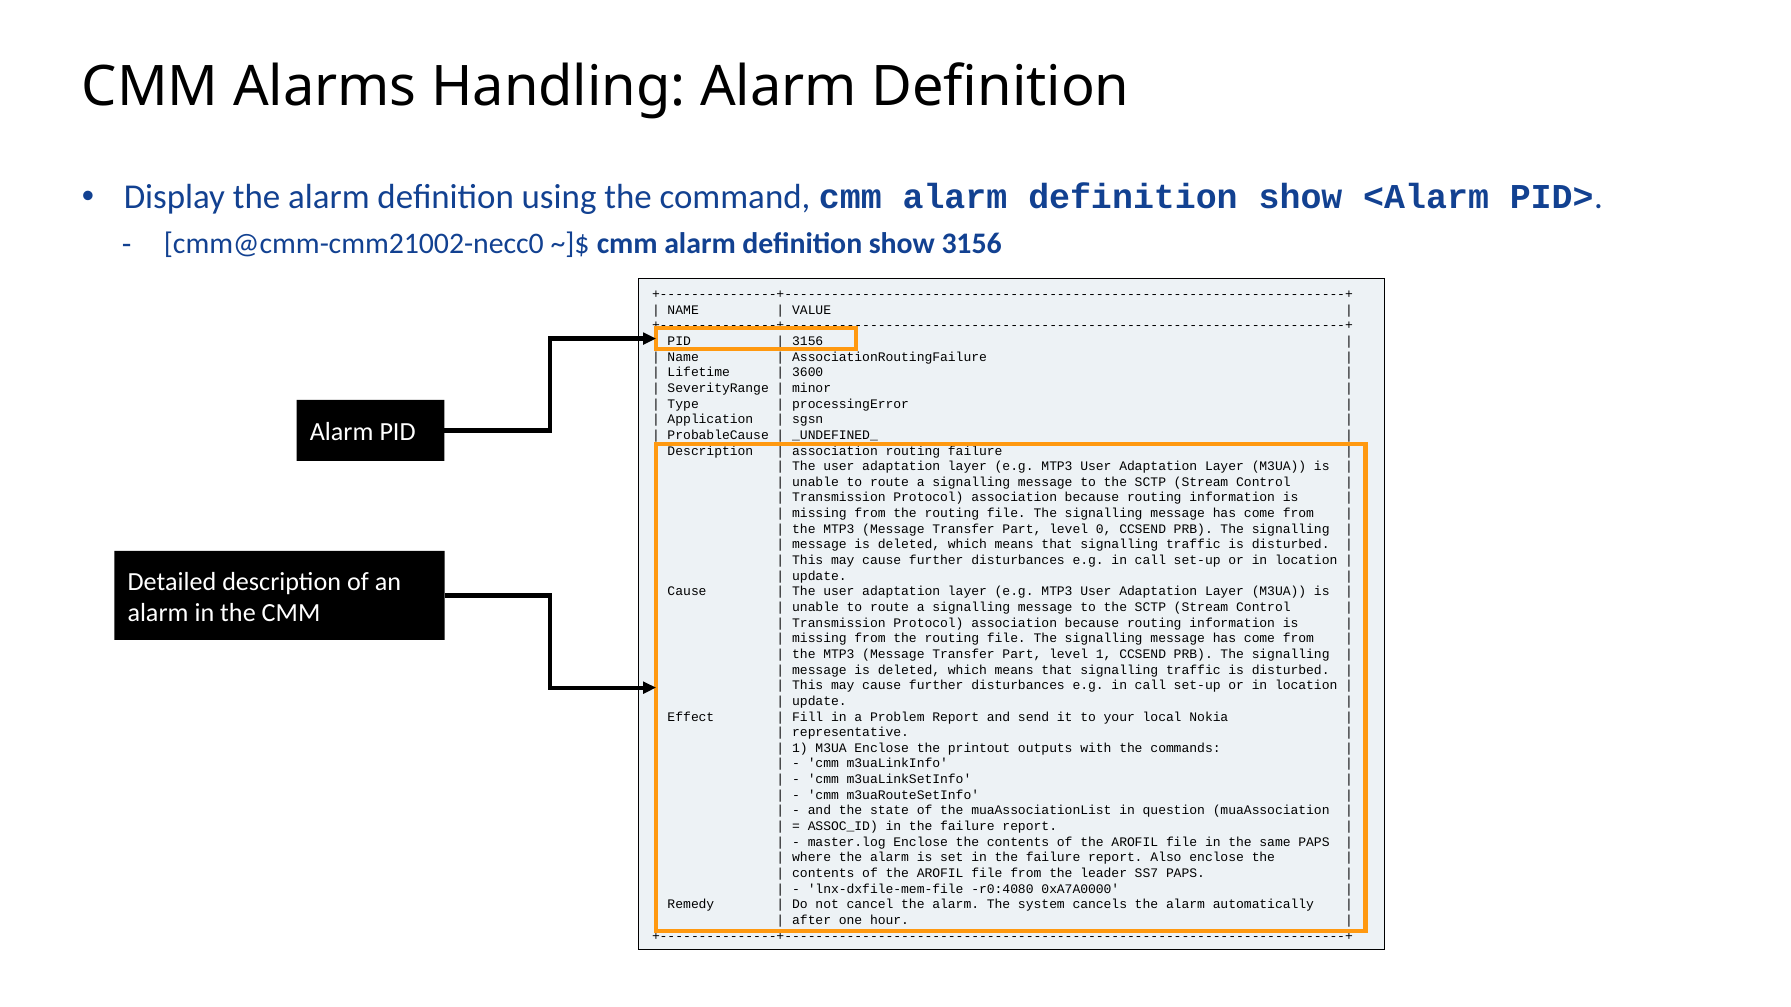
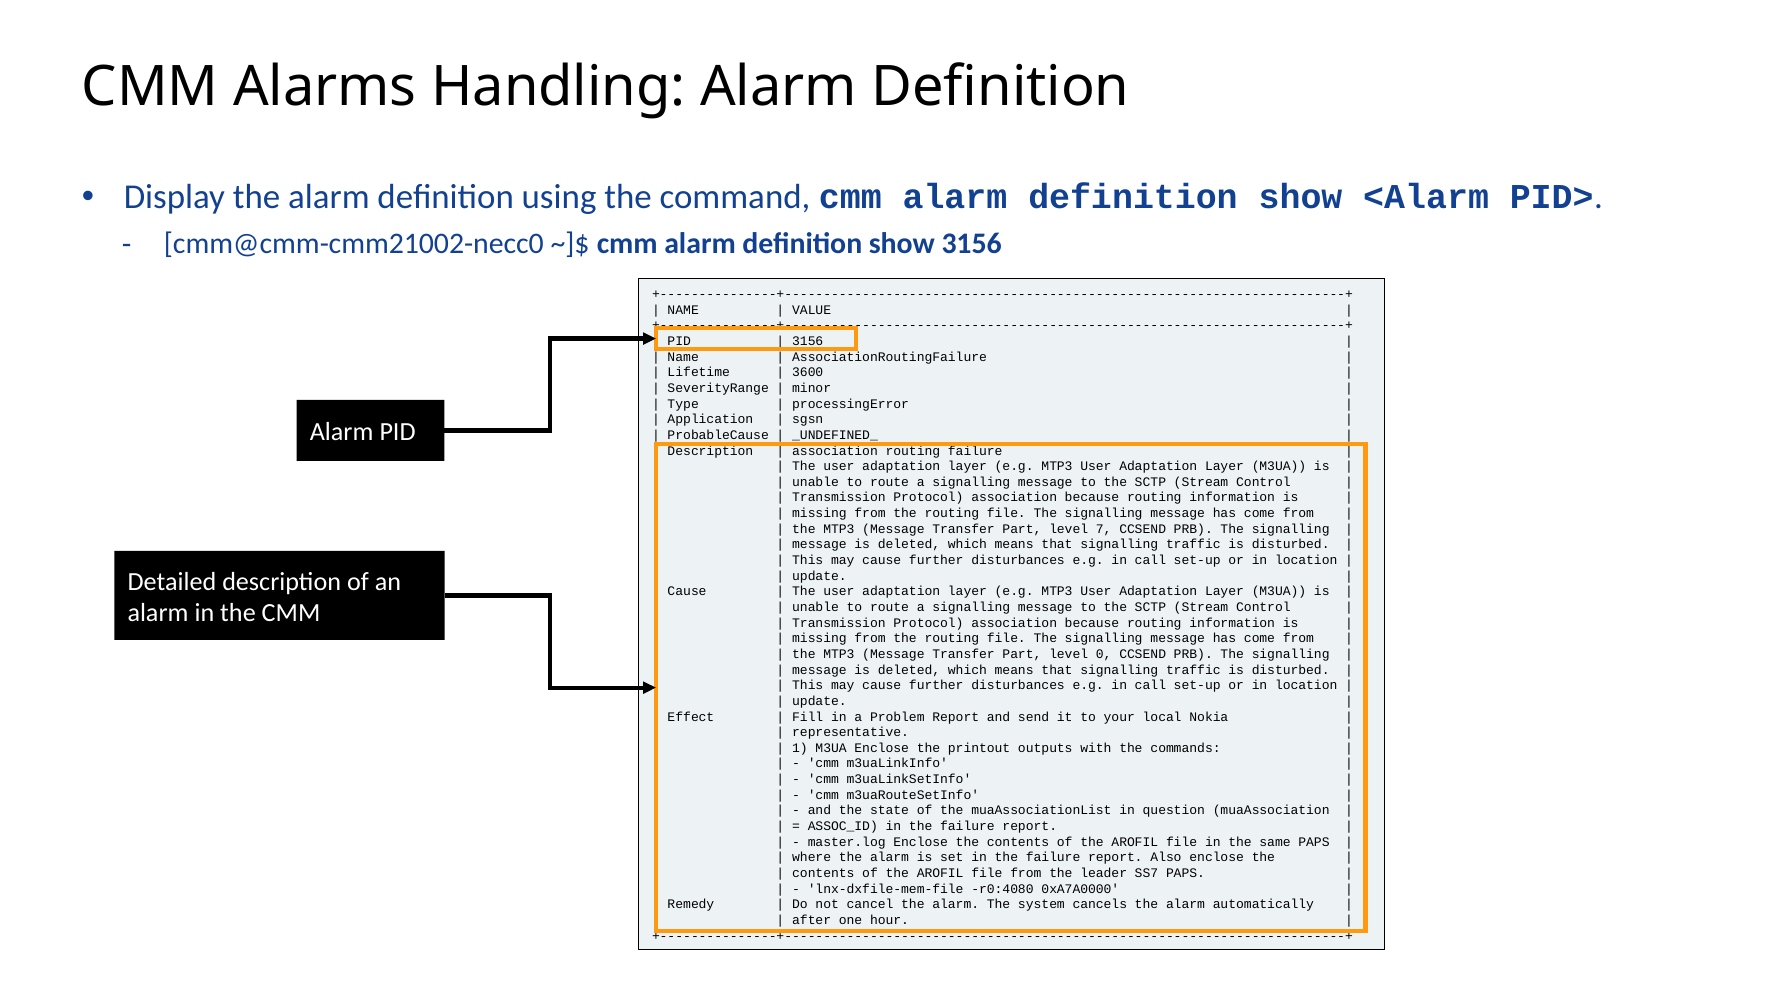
0: 0 -> 7 (1104, 529)
level 1: 1 -> 0 (1104, 654)
